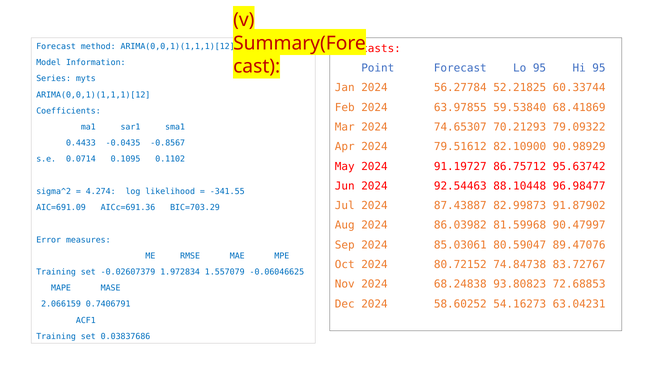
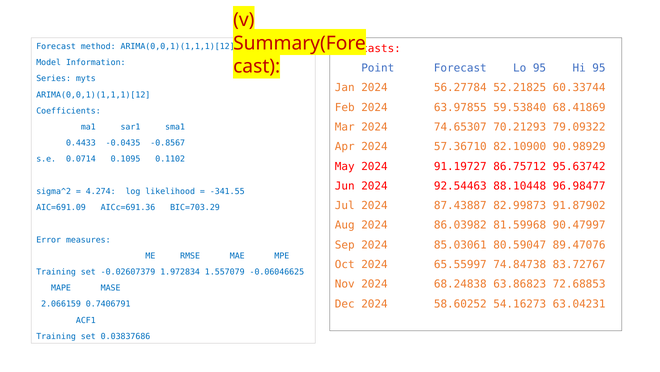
79.51612: 79.51612 -> 57.36710 (460, 146)
80.72152: 80.72152 -> 65.55997 (460, 264)
93.80823: 93.80823 -> 63.86823 (520, 284)
